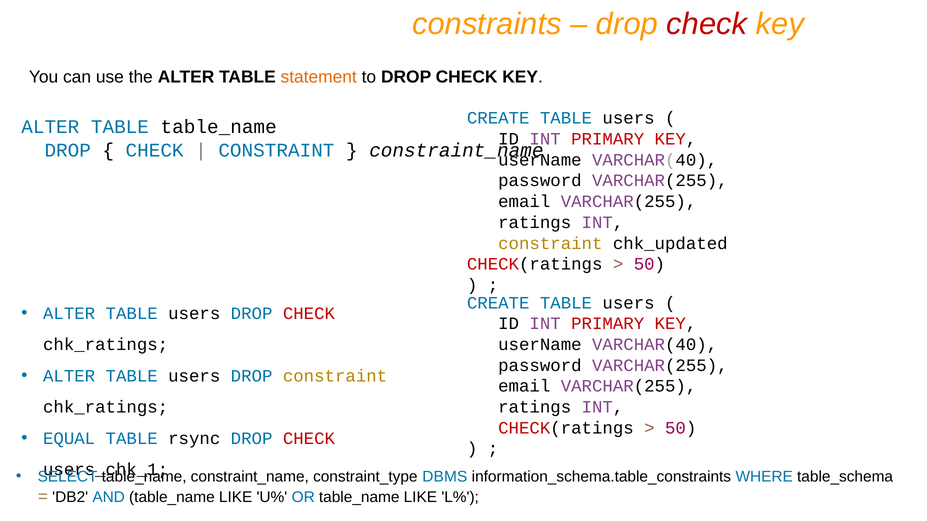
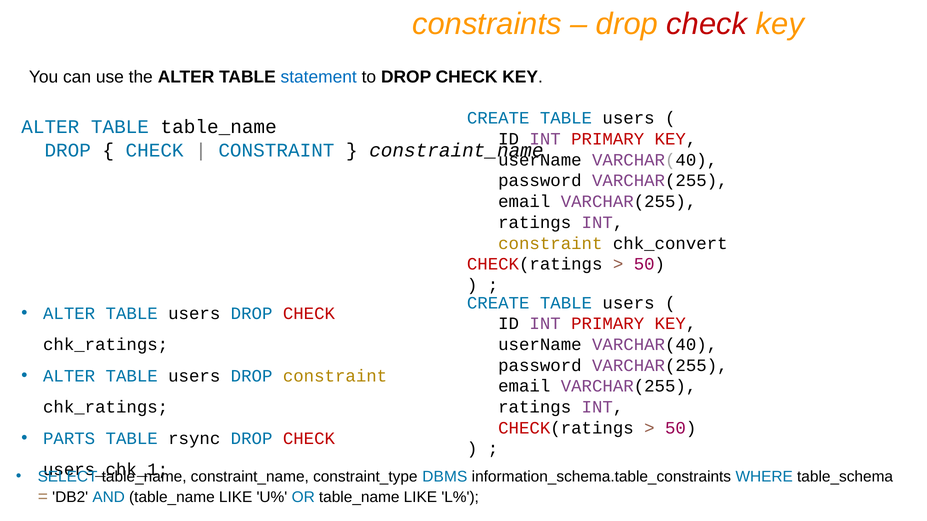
statement colour: orange -> blue (319, 77)
chk_updated: chk_updated -> chk_convert (670, 243)
EQUAL: EQUAL -> PARTS (69, 439)
